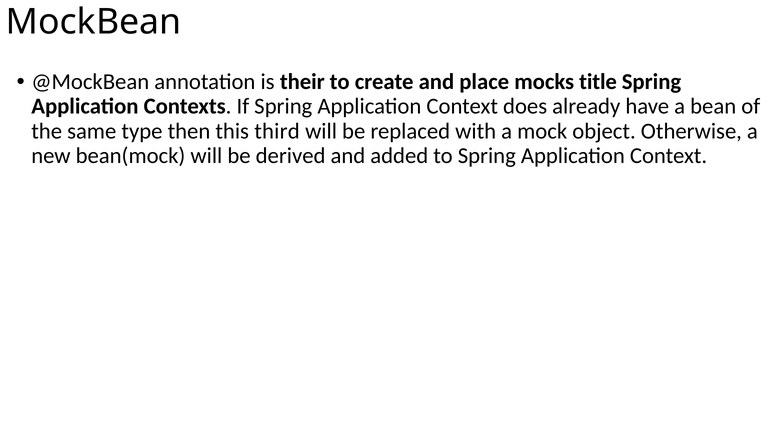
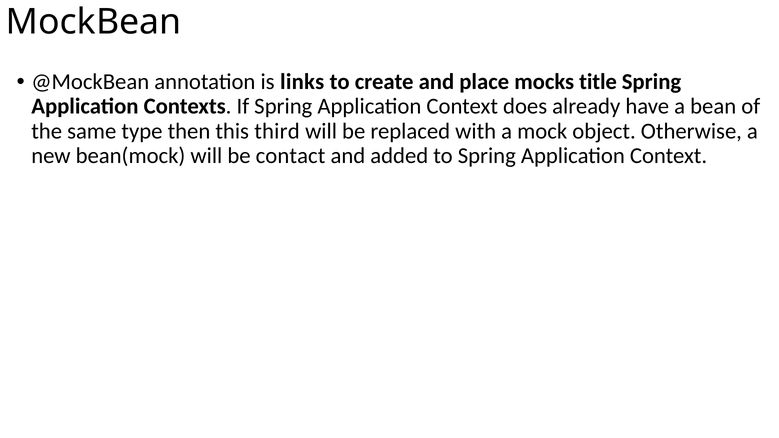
their: their -> links (302, 82)
derived: derived -> contact (291, 156)
